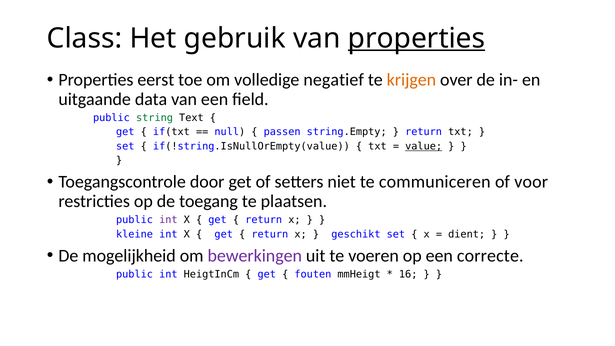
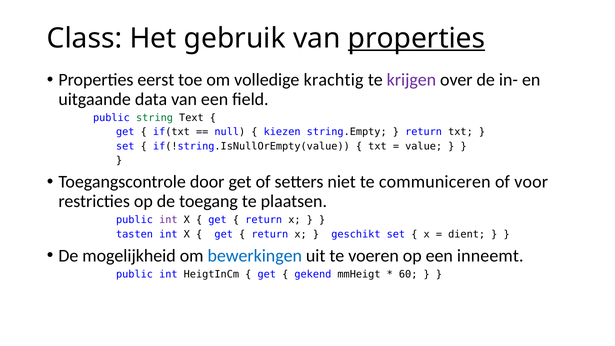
negatief: negatief -> krachtig (334, 80)
krijgen colour: orange -> purple (411, 80)
passen: passen -> kiezen (282, 132)
value underline: present -> none (424, 146)
kleine: kleine -> tasten (135, 234)
bewerkingen colour: purple -> blue (255, 256)
correcte: correcte -> inneemt (490, 256)
fouten: fouten -> gekend (313, 274)
16: 16 -> 60 (408, 274)
